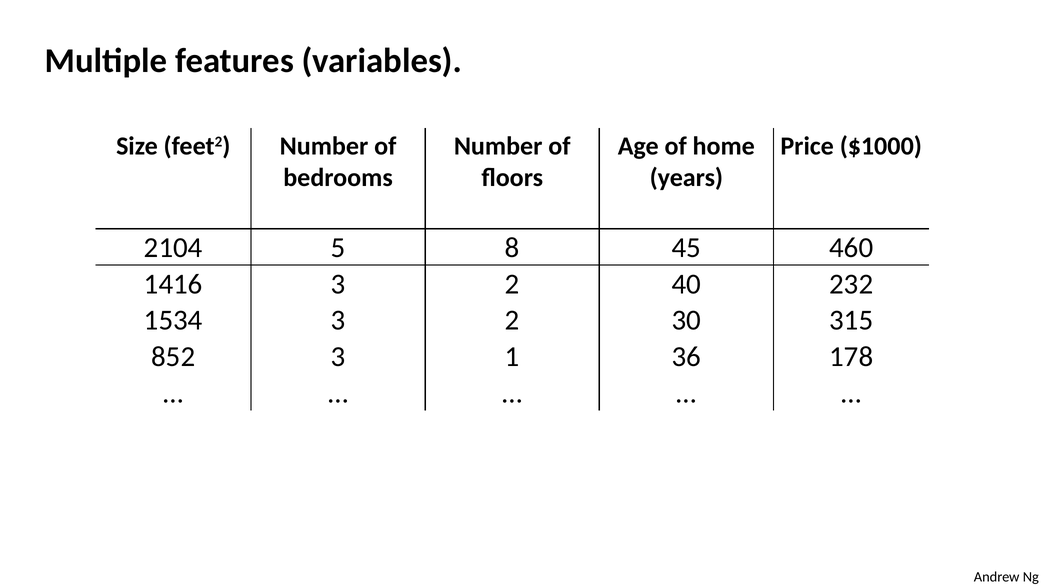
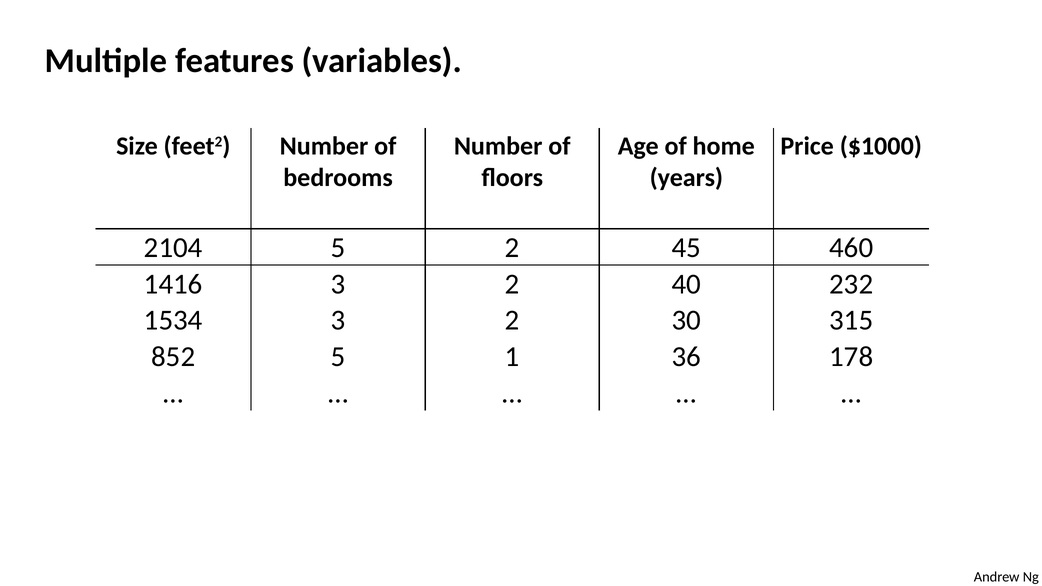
5 8: 8 -> 2 (512, 248)
852 3: 3 -> 5 (338, 357)
